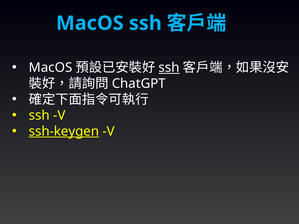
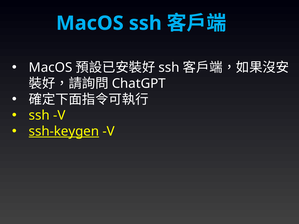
ssh underline: present -> none (169, 68)
